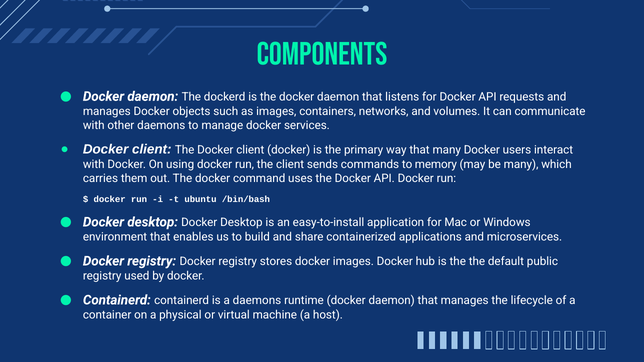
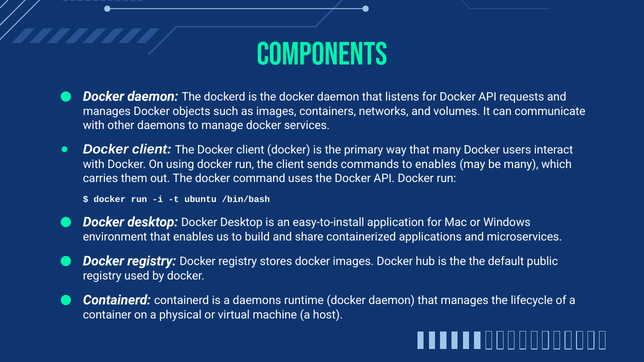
to memory: memory -> enables (436, 164)
